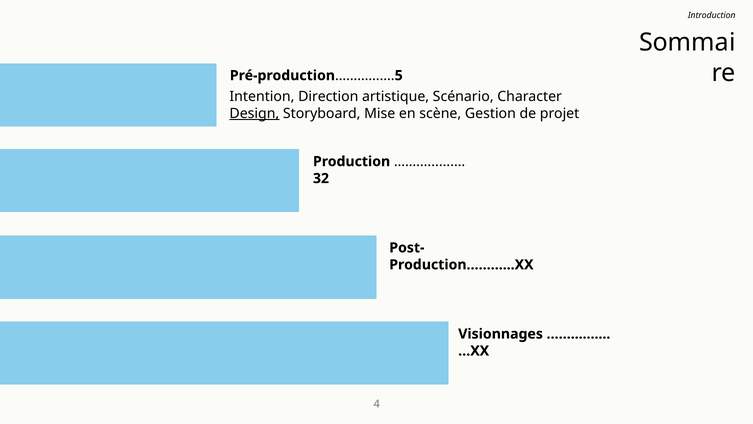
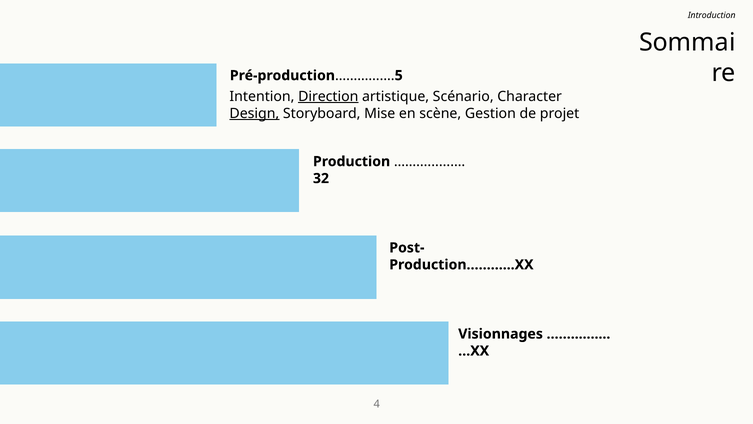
Direction underline: none -> present (328, 96)
